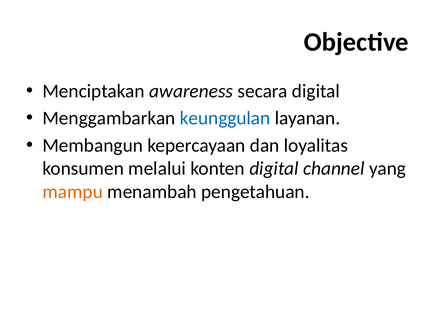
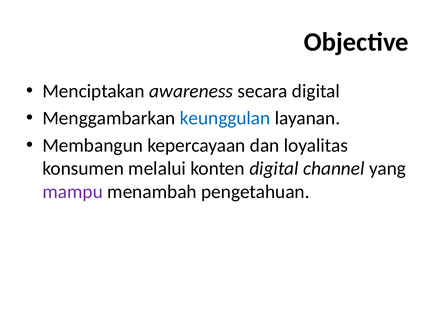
mampu colour: orange -> purple (73, 192)
